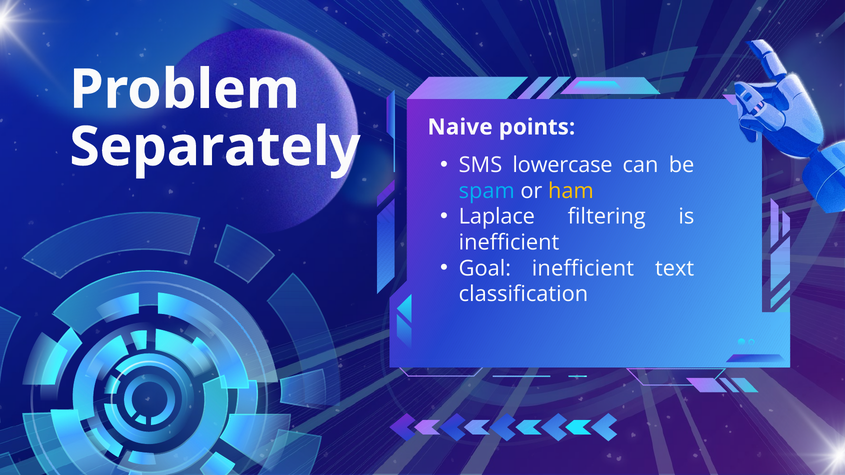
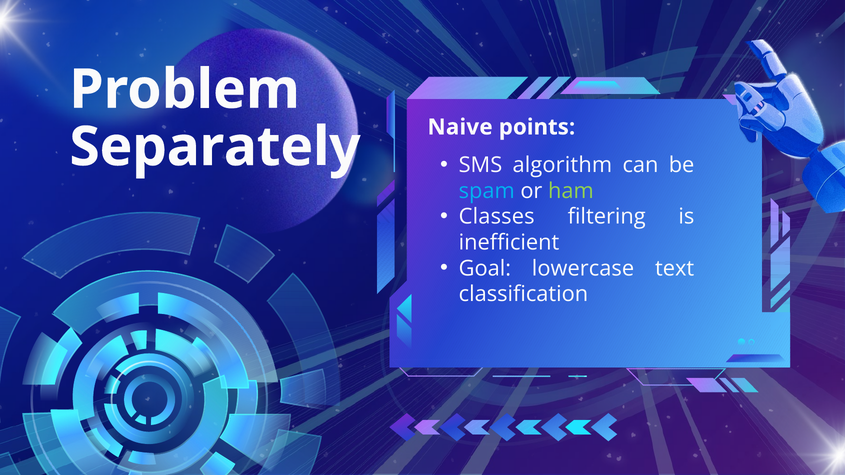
lowercase: lowercase -> algorithm (562, 165)
ham colour: yellow -> light green (571, 191)
Laplace: Laplace -> Classes (497, 217)
Goal inefficient: inefficient -> lowercase (583, 269)
